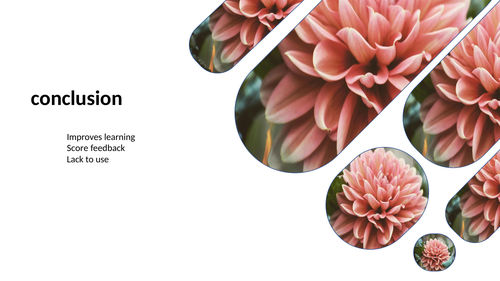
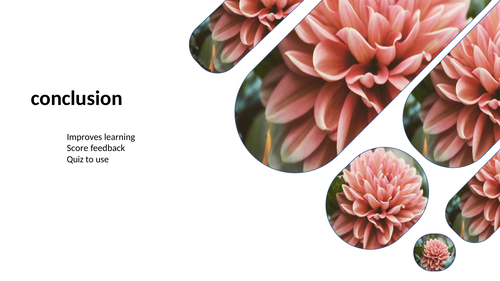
Lack: Lack -> Quiz (75, 160)
